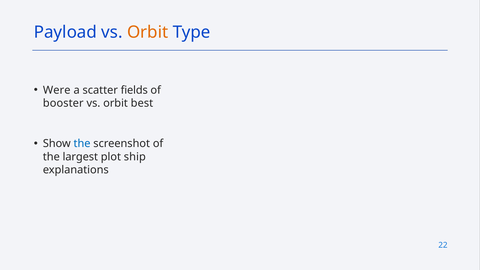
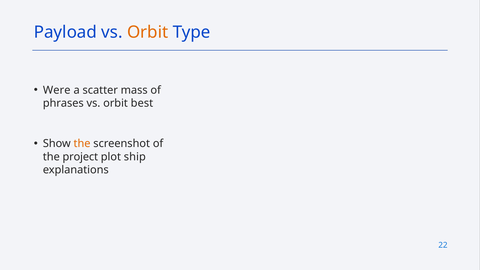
fields: fields -> mass (134, 90)
booster: booster -> phrases (63, 103)
the colour: blue -> orange (82, 144)
largest: largest -> project (80, 157)
